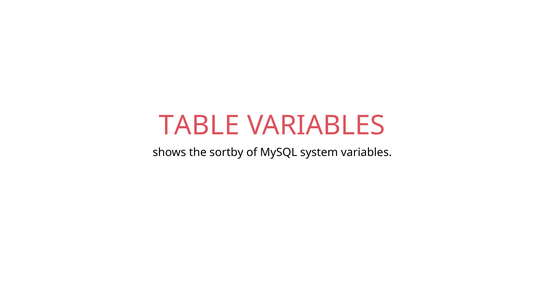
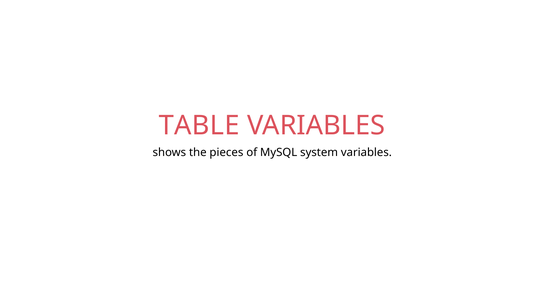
sortby: sortby -> pieces (226, 152)
